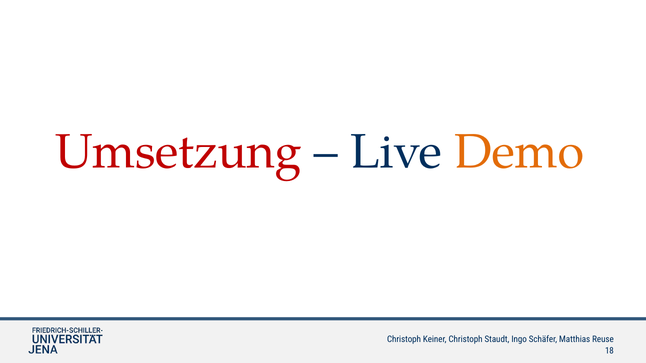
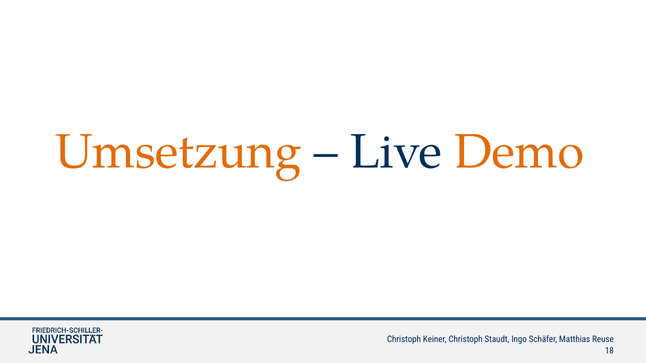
Umsetzung colour: red -> orange (178, 152)
